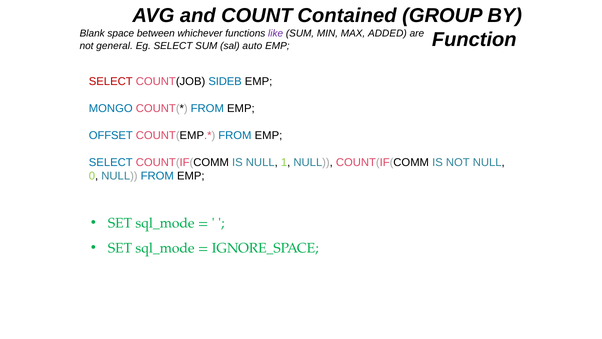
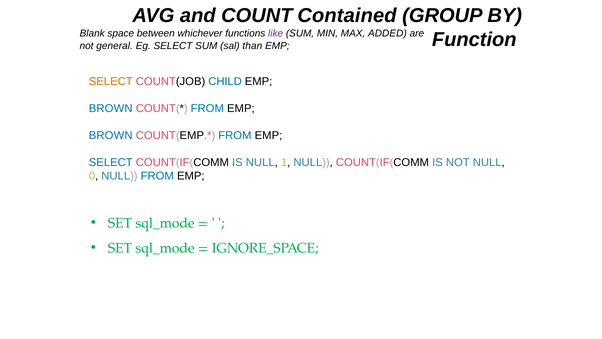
auto: auto -> than (252, 46)
SELECT colour: red -> orange (111, 81)
SIDEB: SIDEB -> CHILD (225, 81)
MONGO: MONGO -> BROWN (111, 108)
OFFSET: OFFSET -> BROWN (111, 135)
